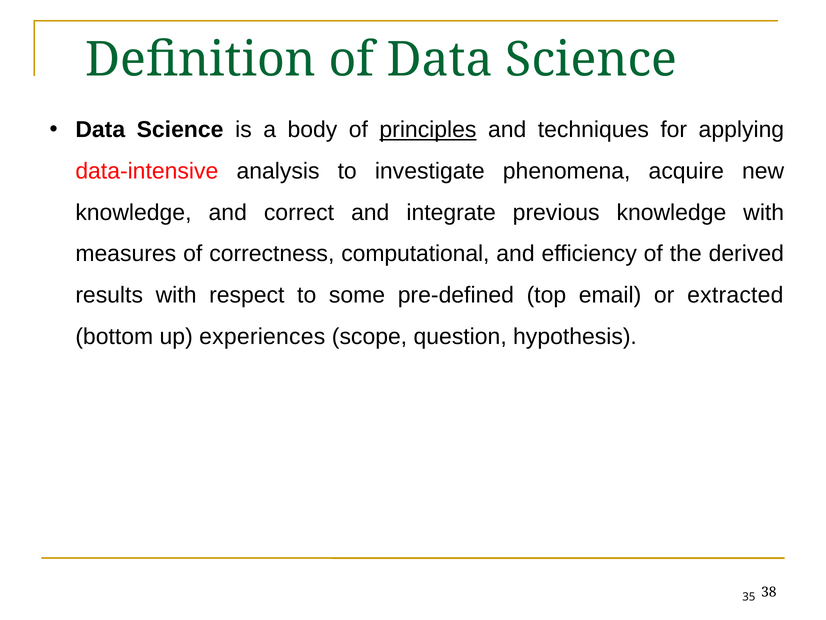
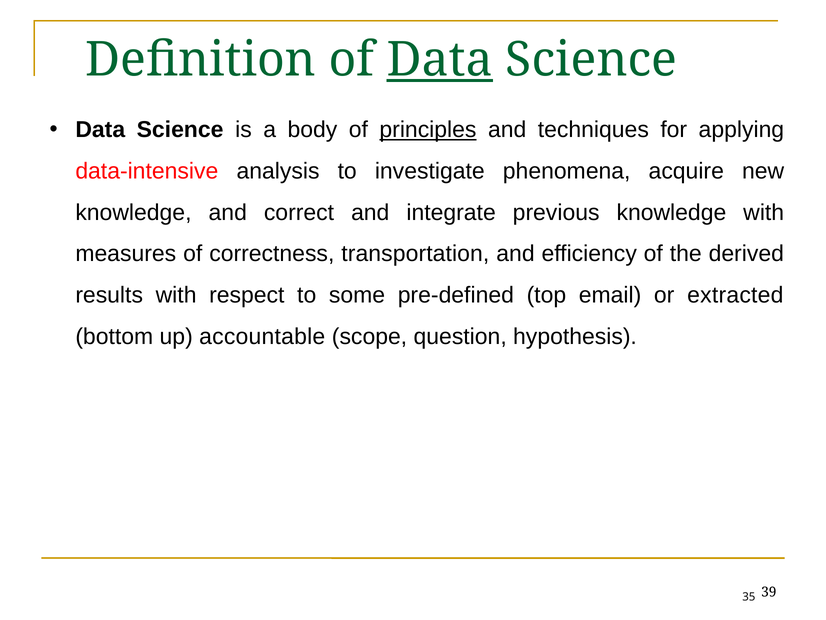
Data underline: none -> present (440, 60)
computational: computational -> transportation (415, 254)
experiences: experiences -> accountable (262, 336)
38: 38 -> 39 (769, 592)
